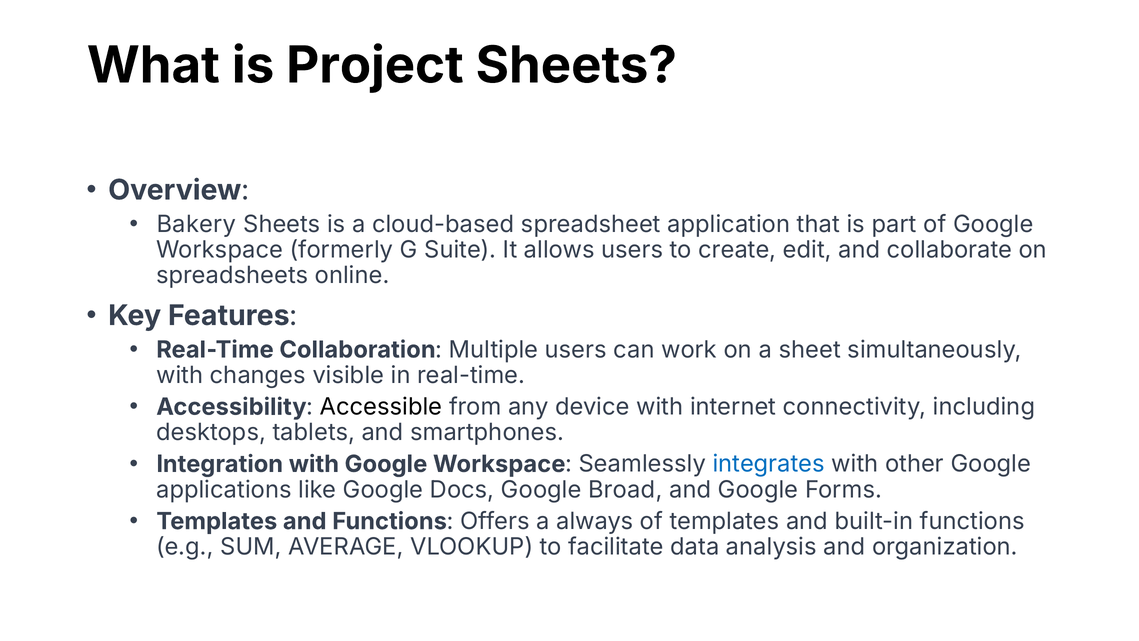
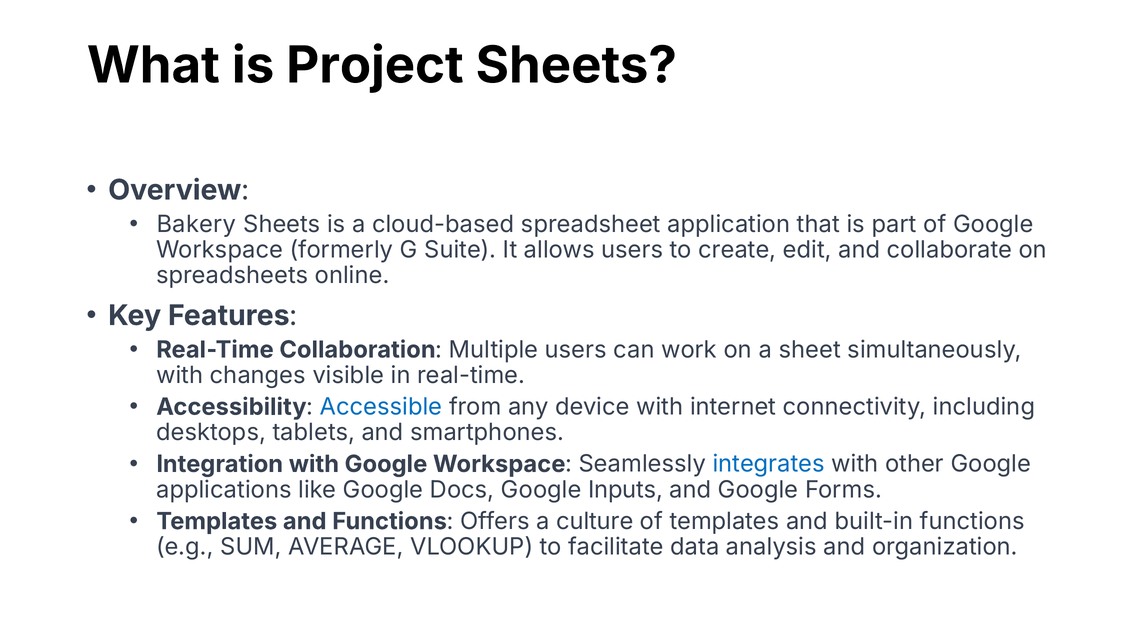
Accessible colour: black -> blue (381, 407)
Broad: Broad -> Inputs (625, 490)
always: always -> culture (595, 521)
